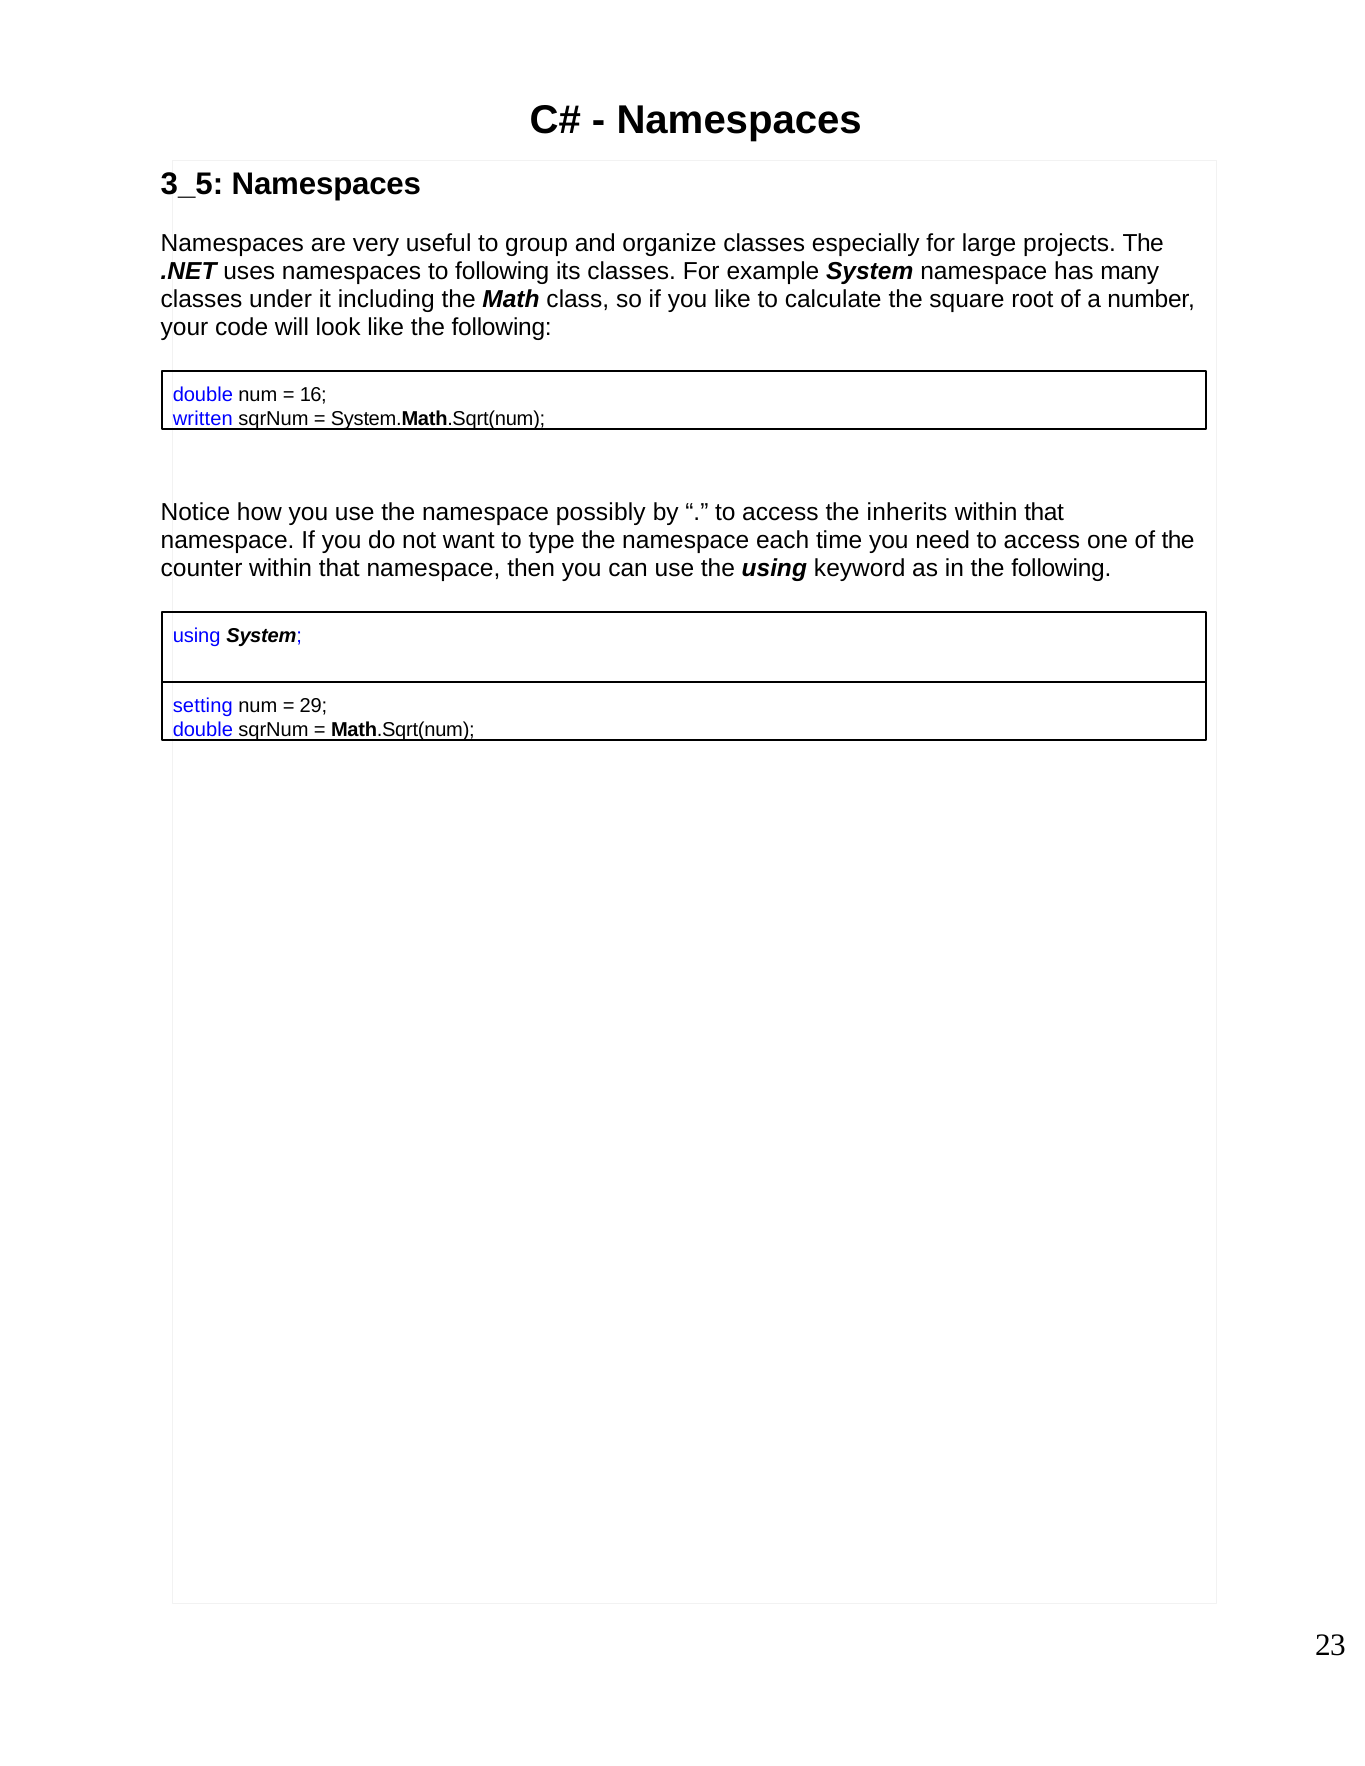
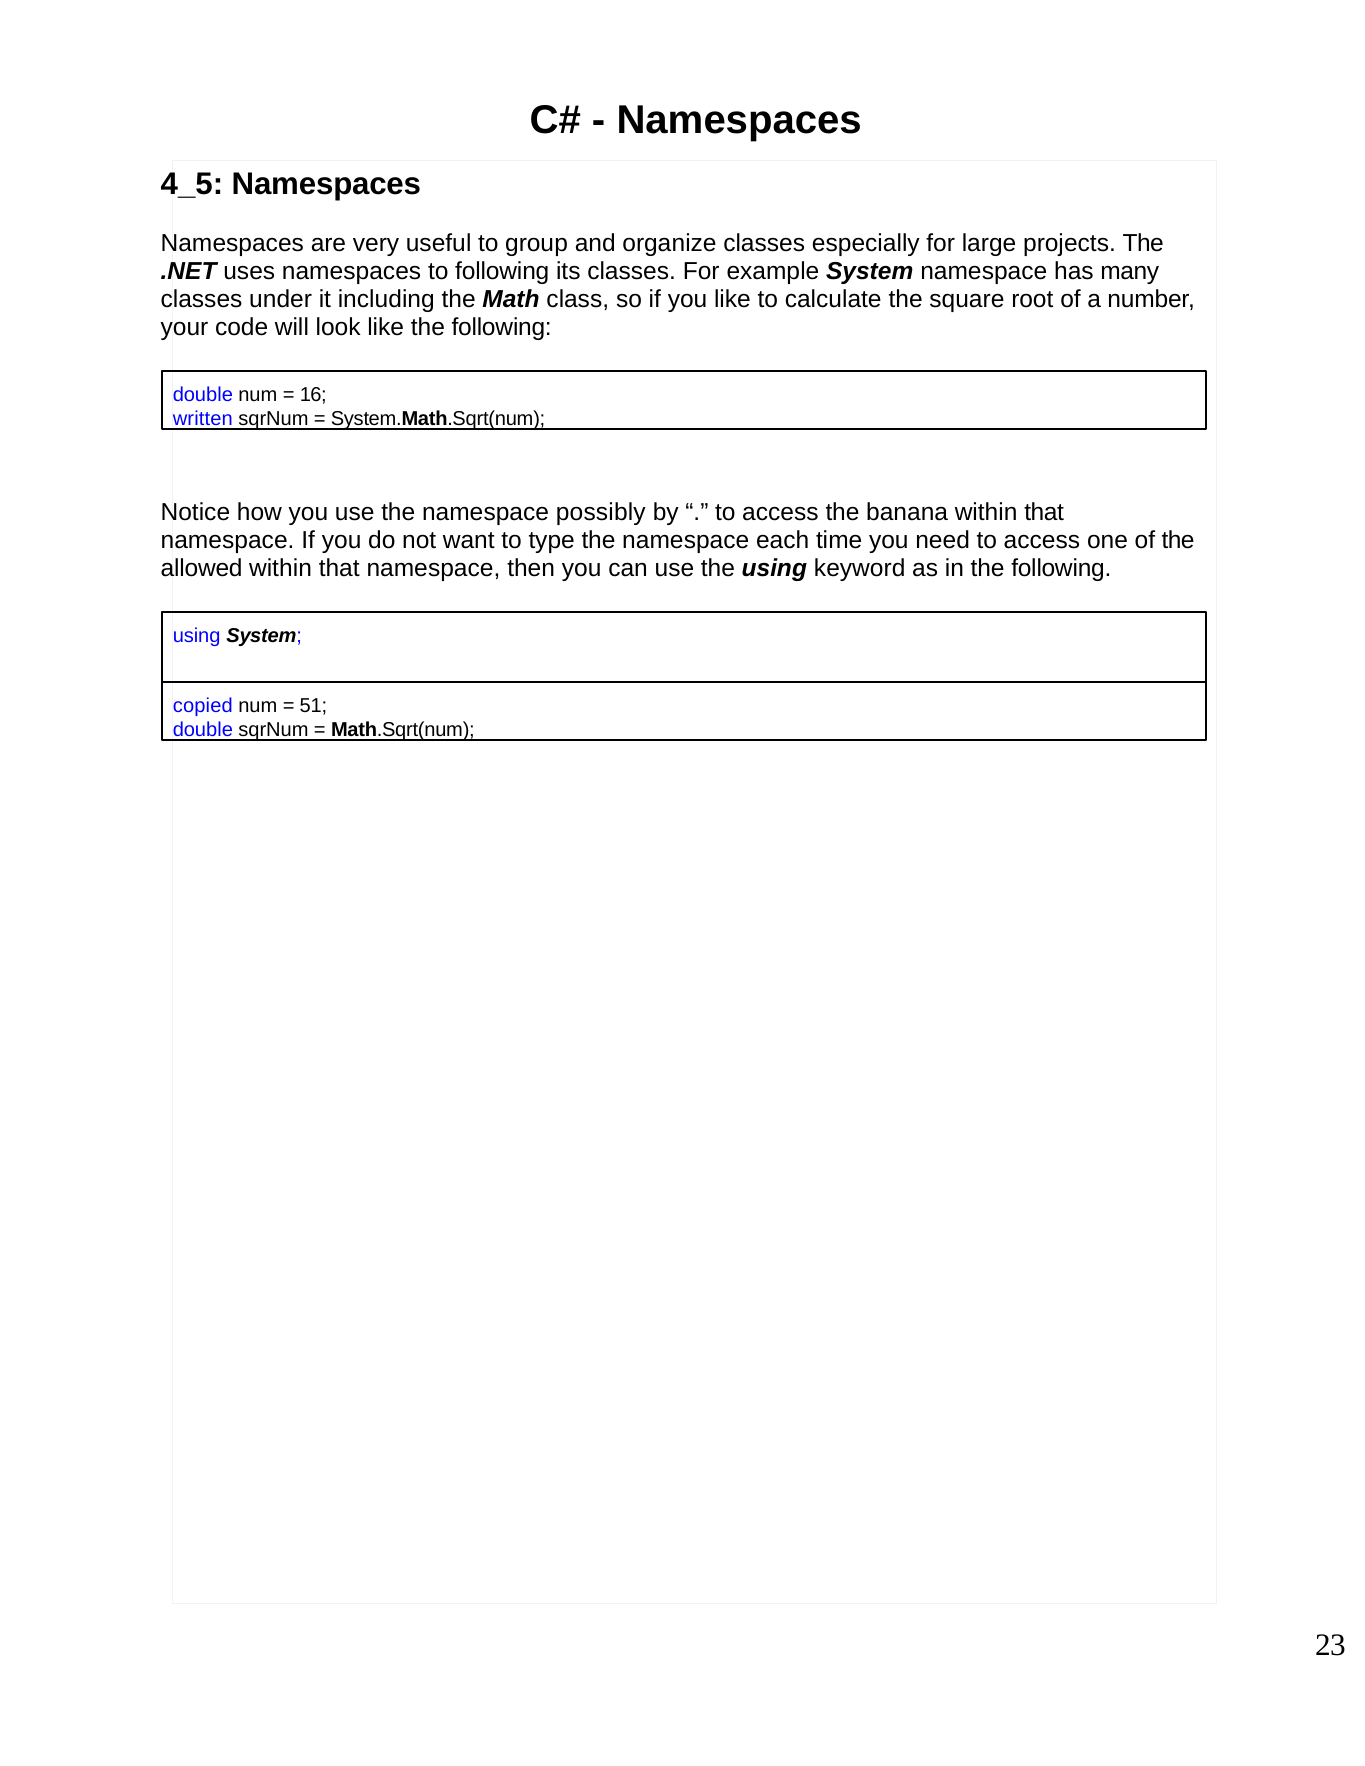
3_5: 3_5 -> 4_5 (192, 184)
inherits: inherits -> banana (907, 512)
counter: counter -> allowed (202, 568)
setting: setting -> copied (203, 706)
29: 29 -> 51 (313, 706)
